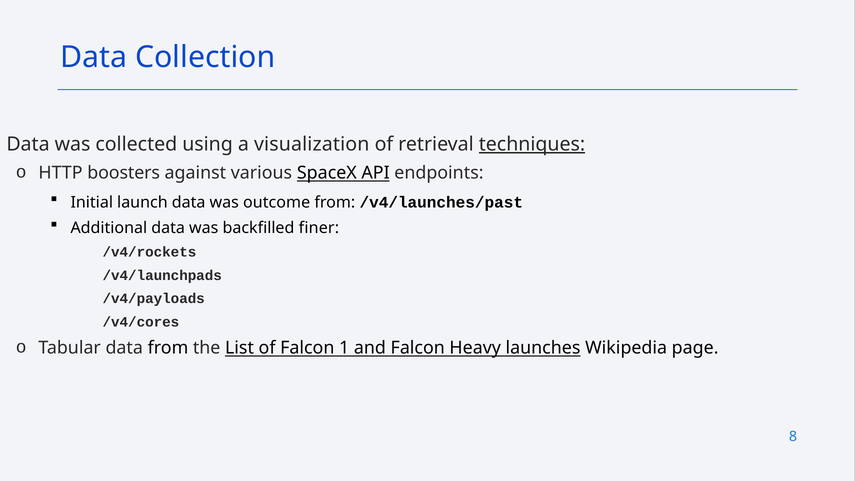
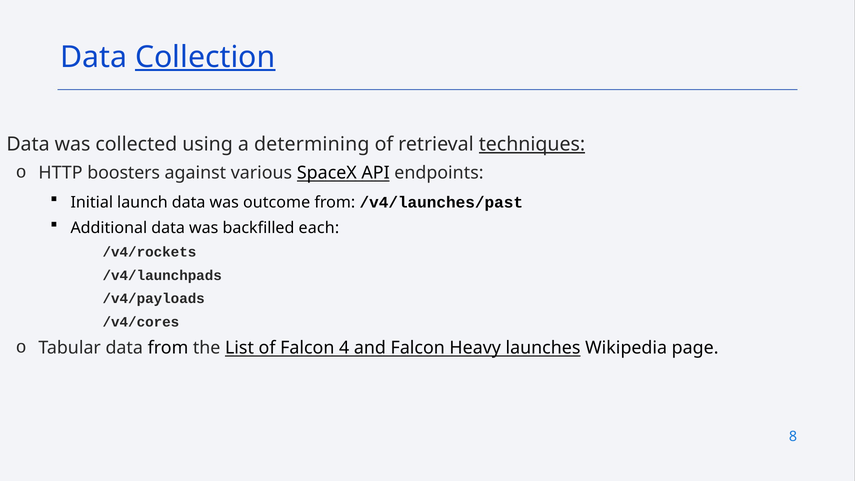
Collection underline: none -> present (205, 57)
visualization: visualization -> determining (312, 144)
finer: finer -> each (319, 228)
1: 1 -> 4 (344, 348)
